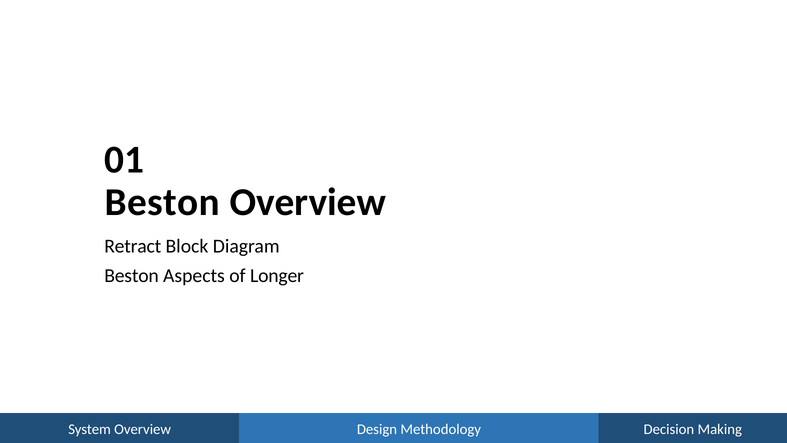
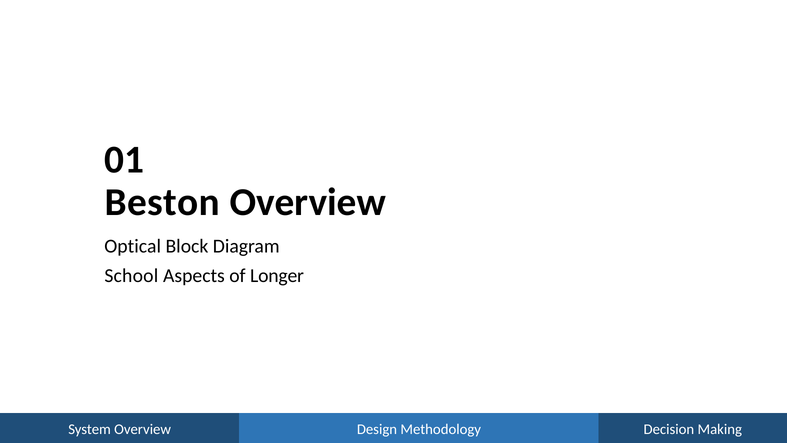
Retract: Retract -> Optical (133, 246)
Beston: Beston -> School (131, 275)
